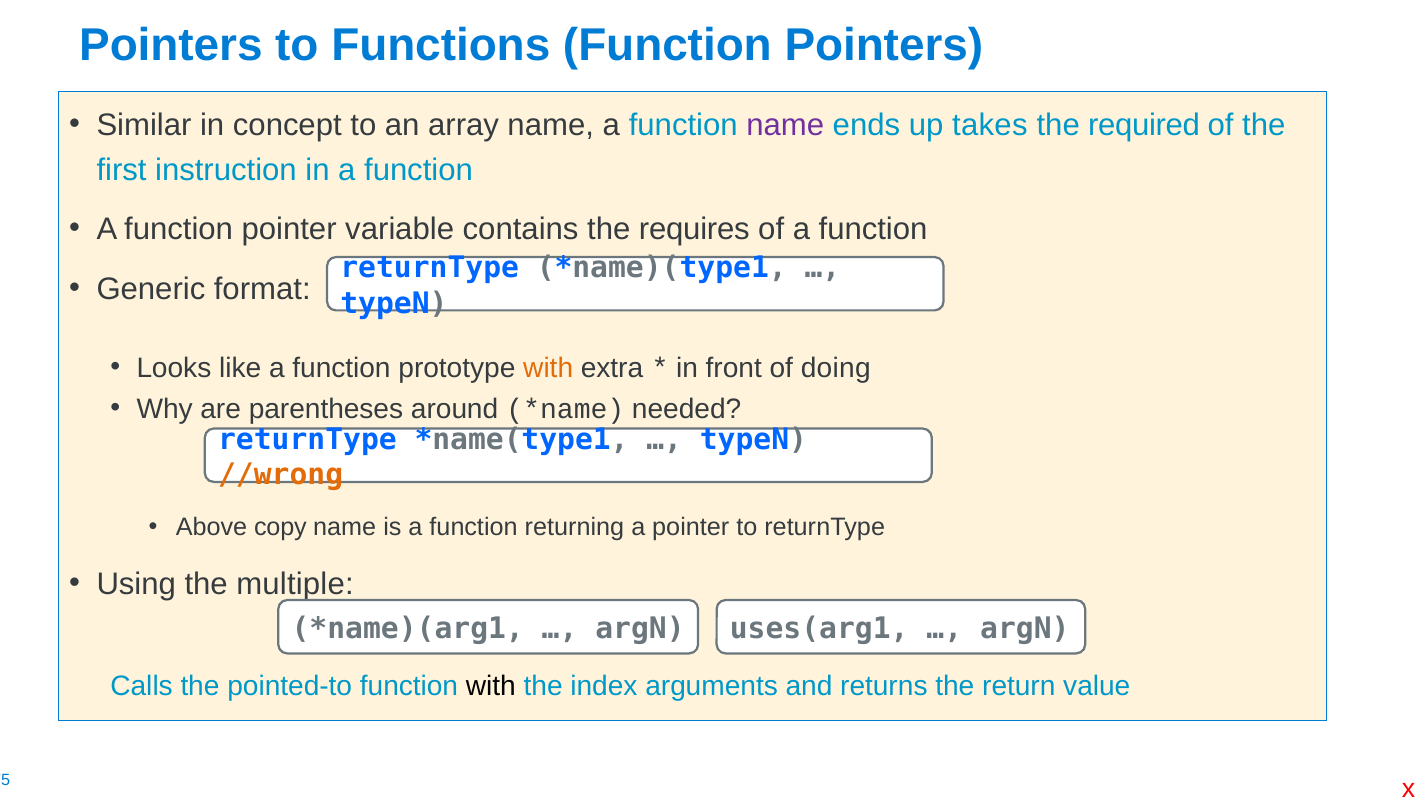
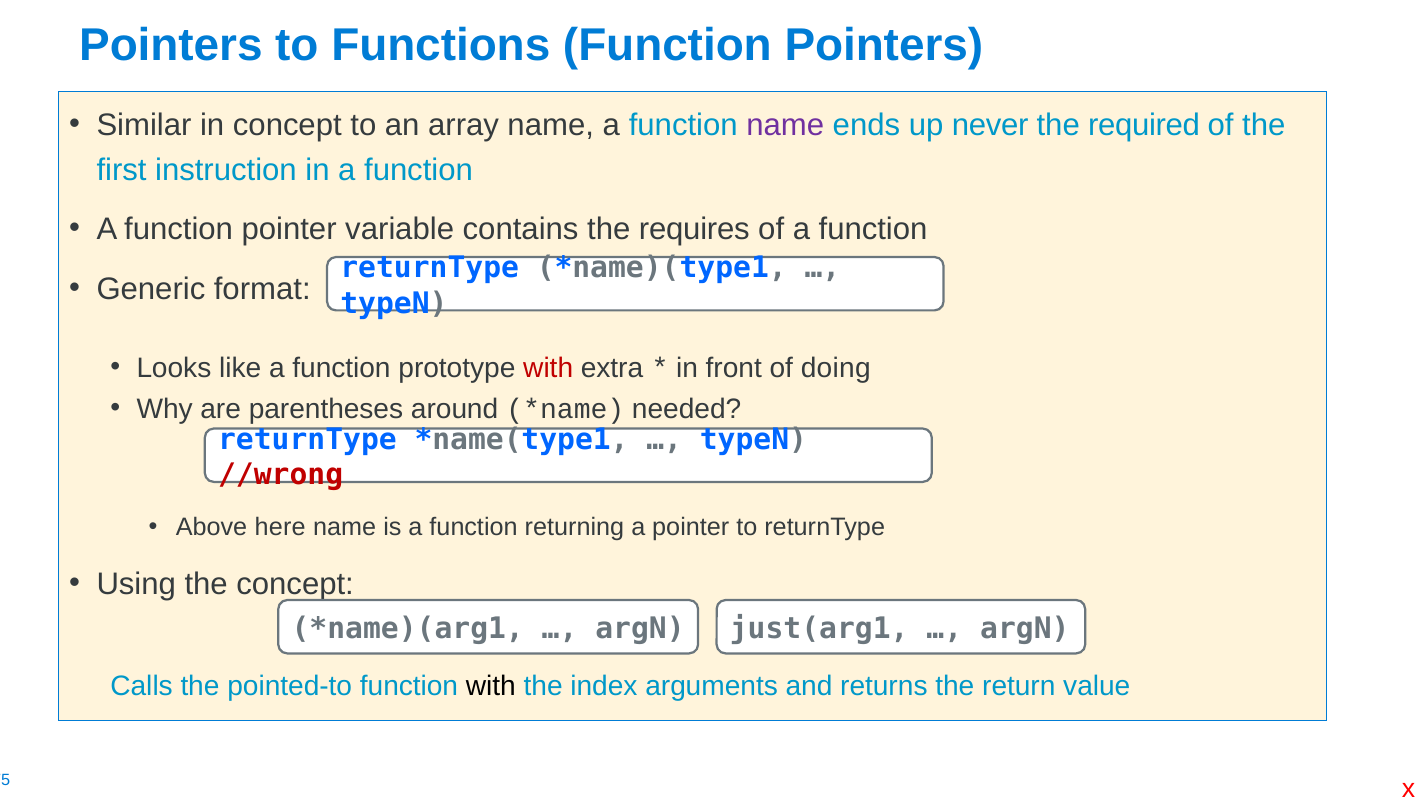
takes: takes -> never (990, 125)
with colour: orange -> red (548, 368)
//wrong colour: orange -> red (281, 475)
copy: copy -> here (280, 527)
the multiple: multiple -> concept (295, 584)
uses(arg1: uses(arg1 -> just(arg1 (819, 629)
